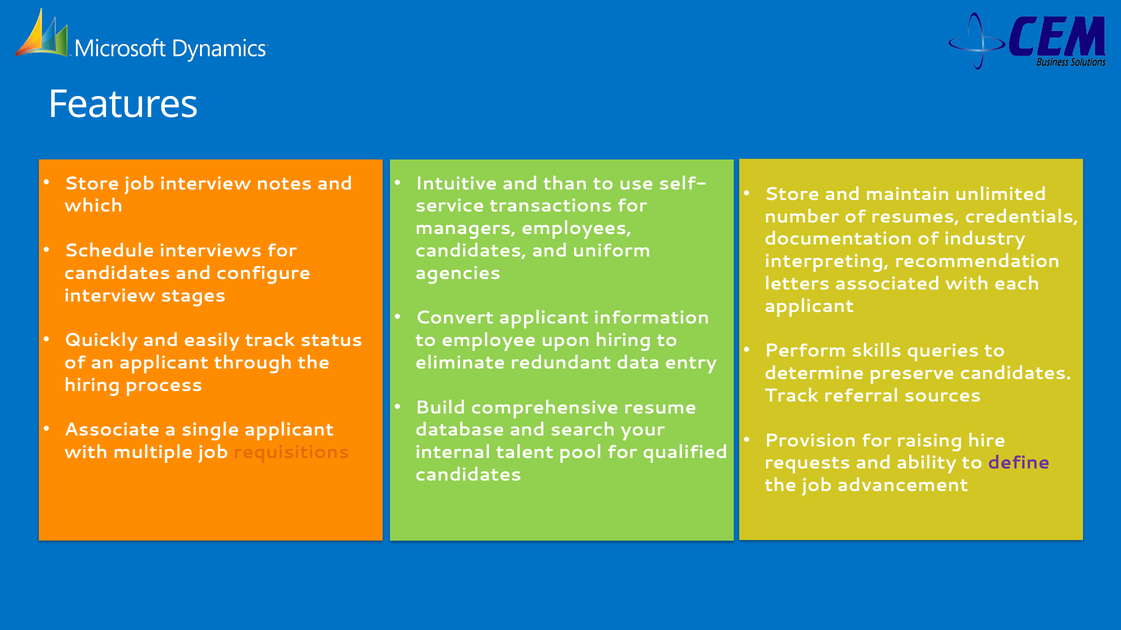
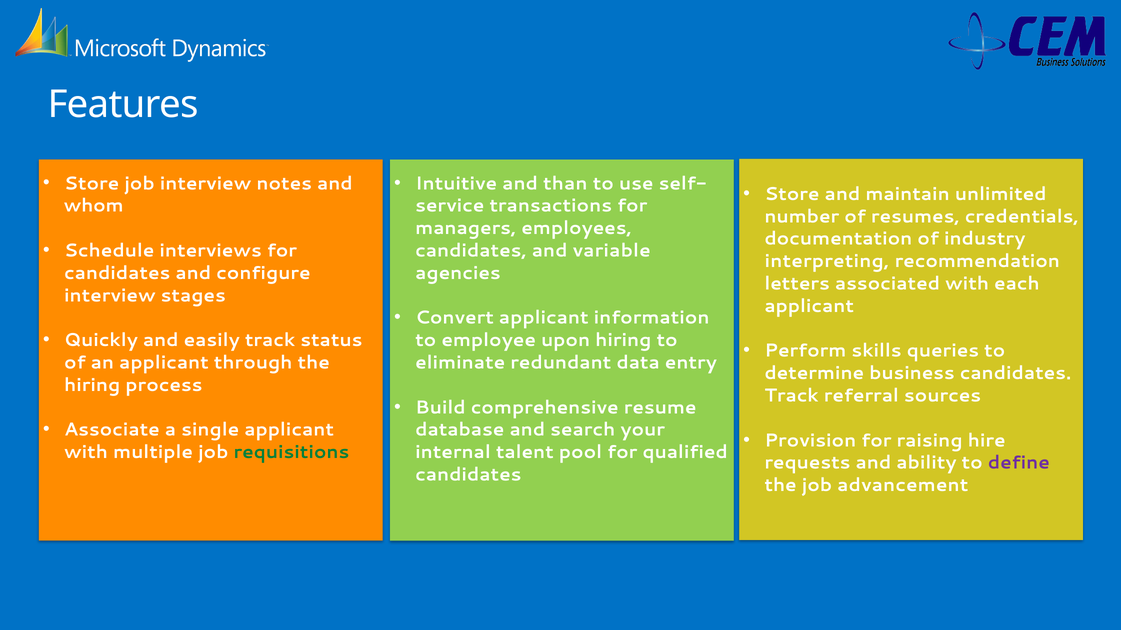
which: which -> whom (94, 206)
uniform: uniform -> variable (612, 251)
preserve: preserve -> business (912, 374)
requisitions colour: orange -> green (291, 453)
